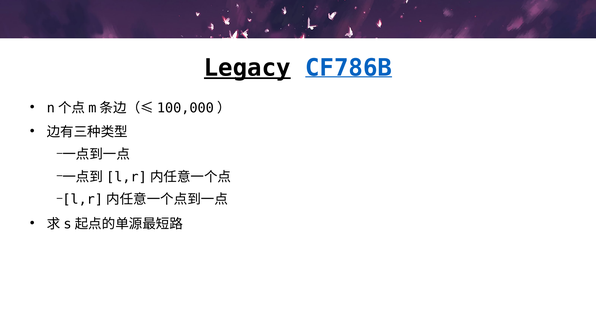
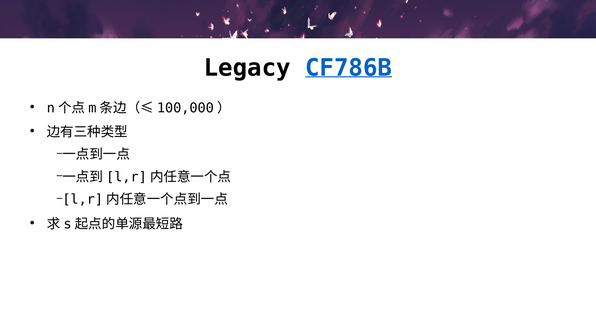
Legacy underline: present -> none (247, 68)
